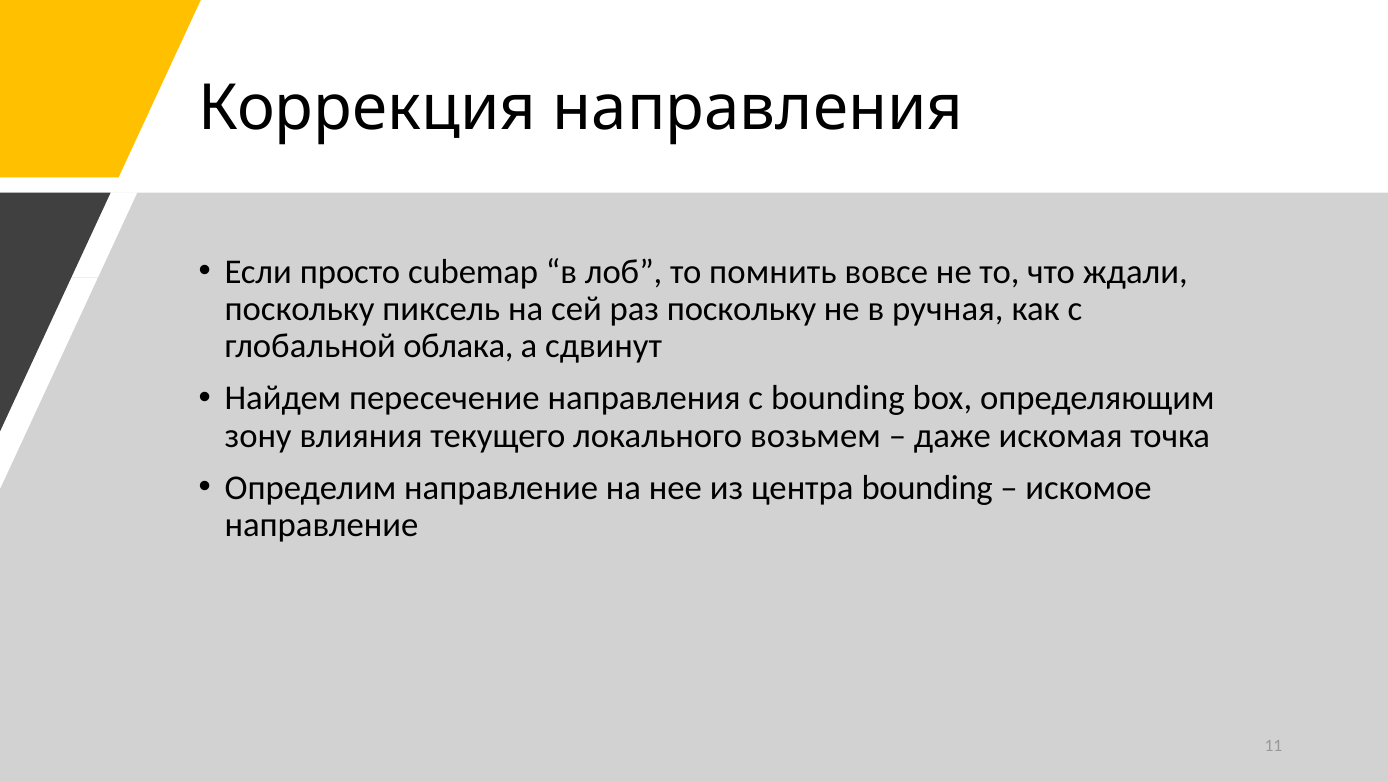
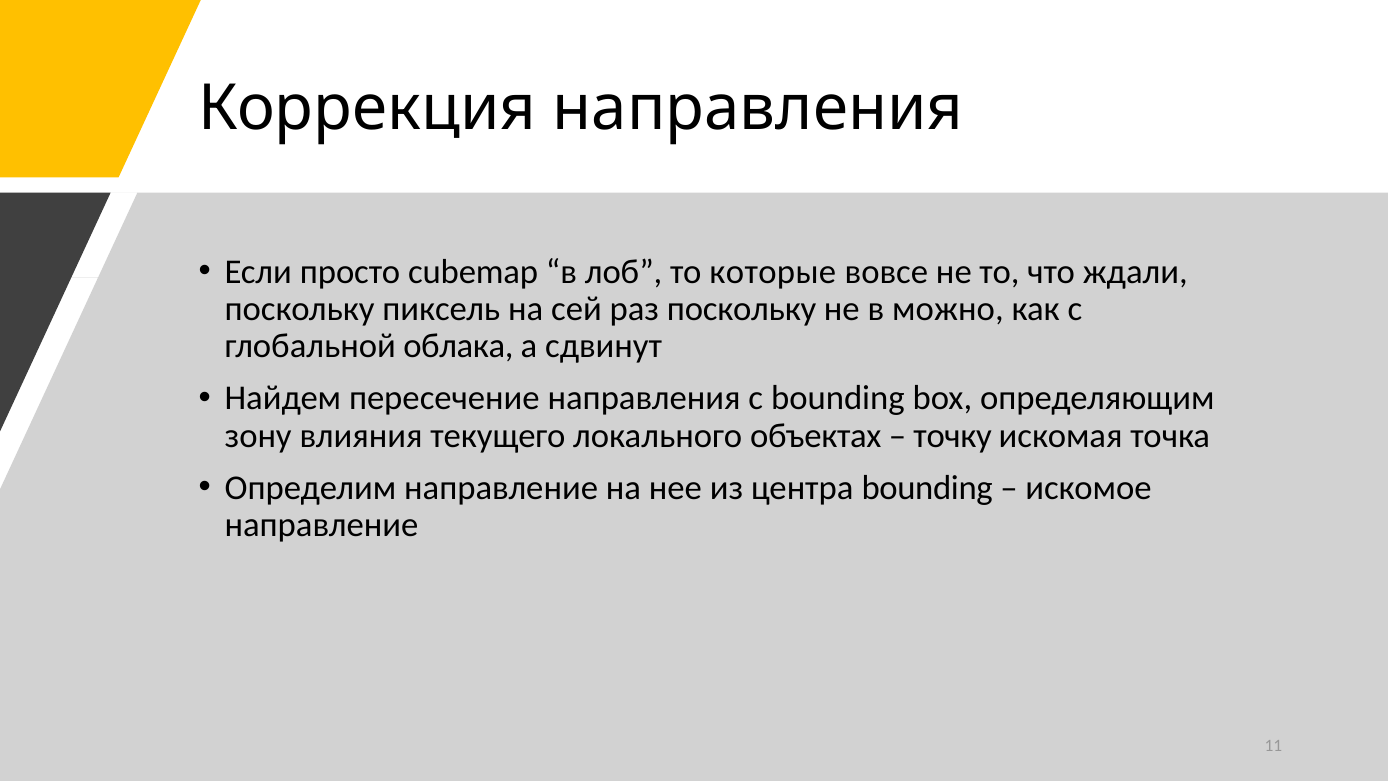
помнить: помнить -> которые (773, 271)
ручная: ручная -> можно (948, 309)
возьмем: возьмем -> объектах (816, 436)
даже: даже -> точку (953, 436)
